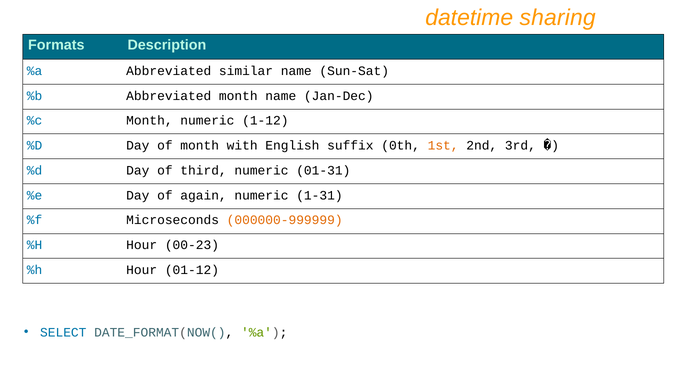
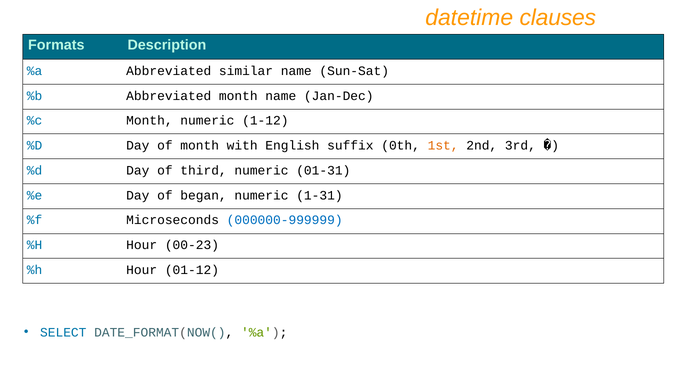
sharing: sharing -> clauses (558, 18)
again: again -> began (204, 196)
000000-999999 colour: orange -> blue (285, 220)
